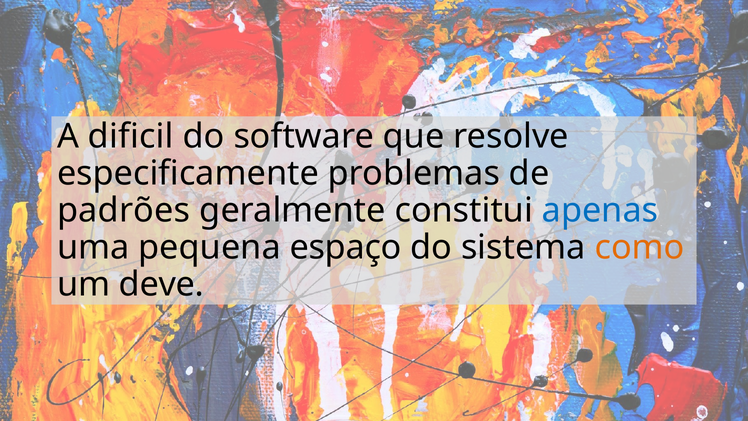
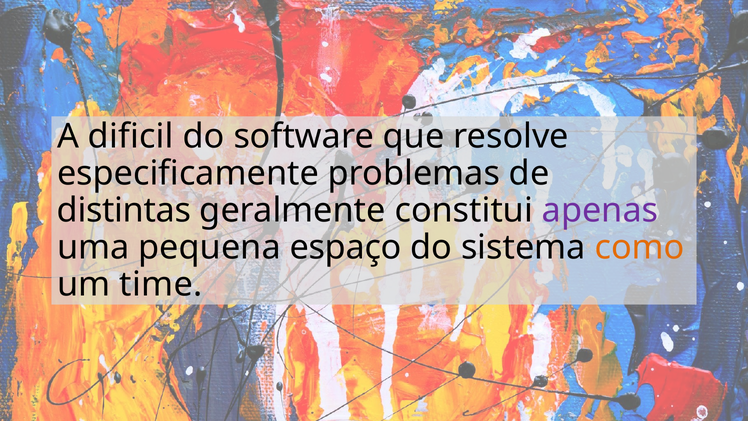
padrões: padrões -> distintas (124, 210)
apenas colour: blue -> purple (600, 210)
deve: deve -> time (161, 284)
